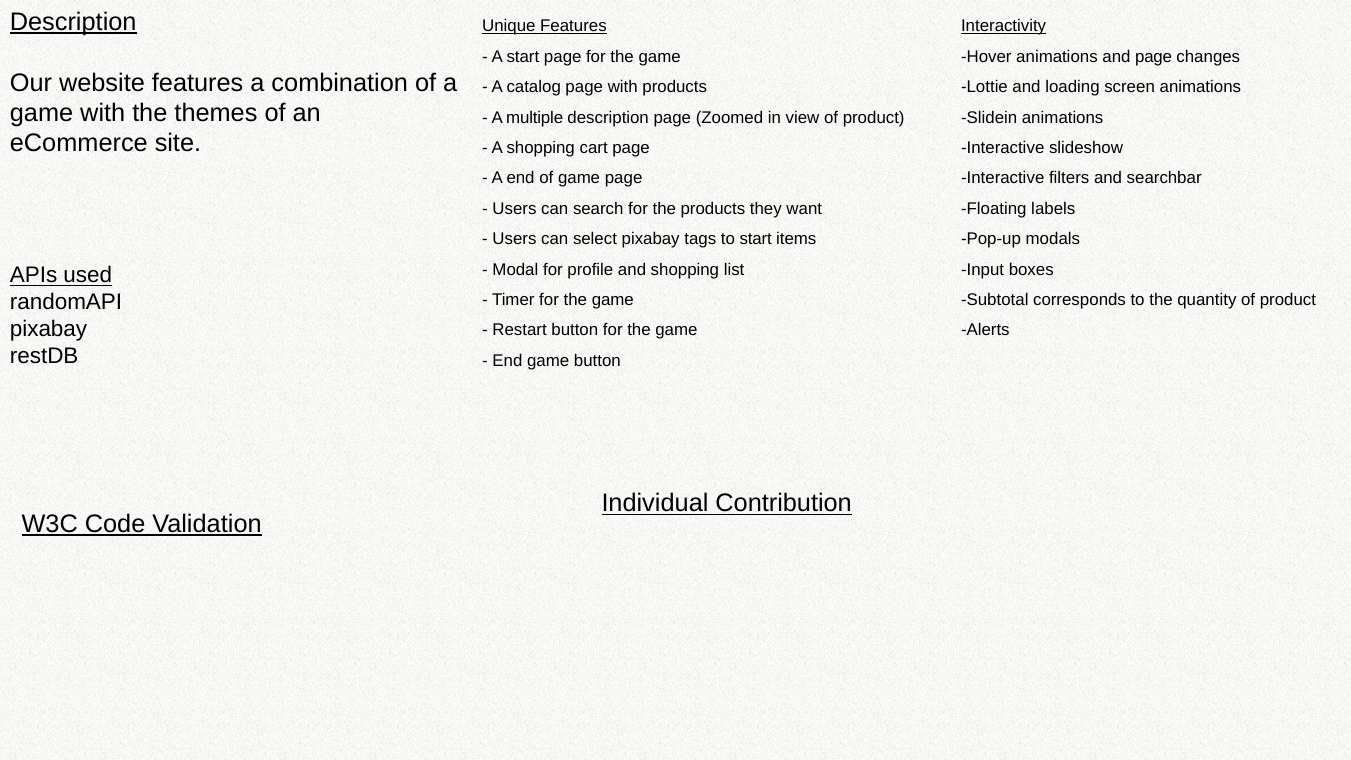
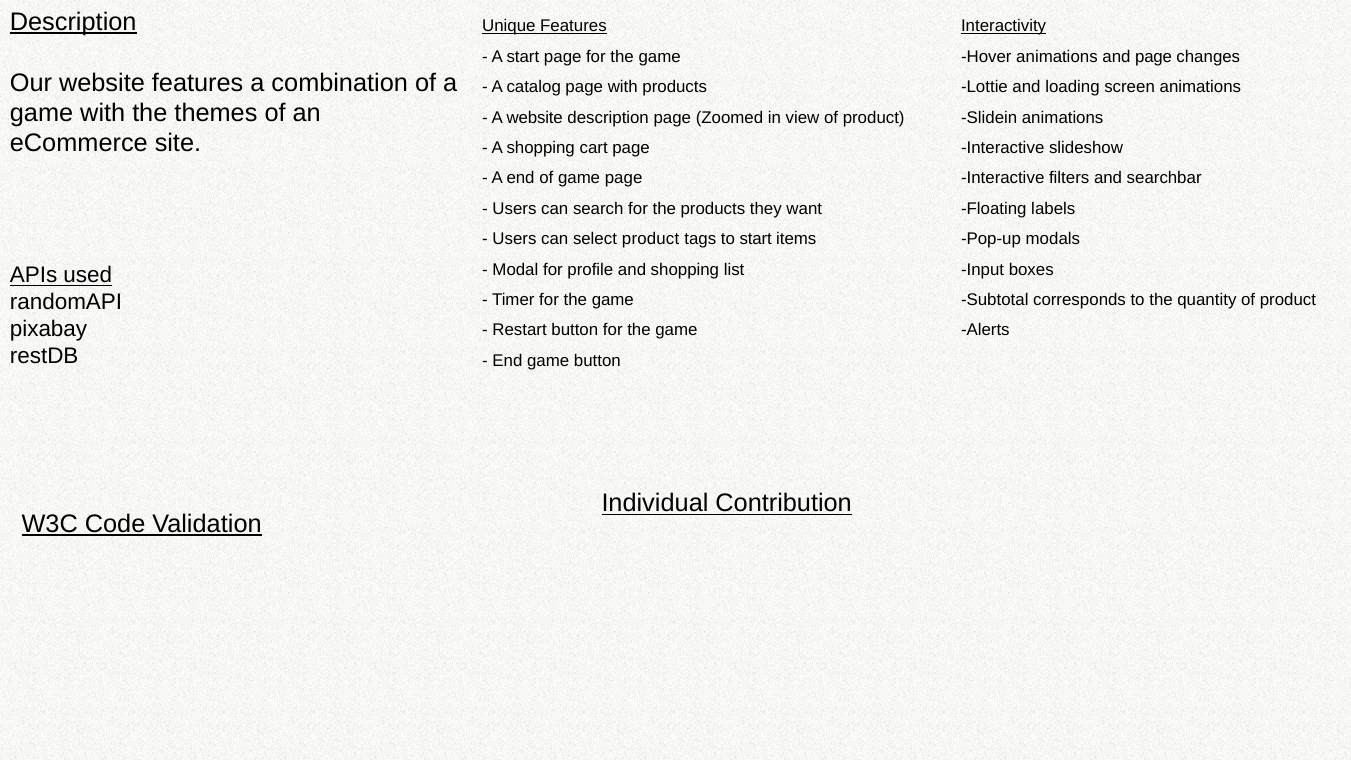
A multiple: multiple -> website (535, 118)
select pixabay: pixabay -> product (651, 239)
